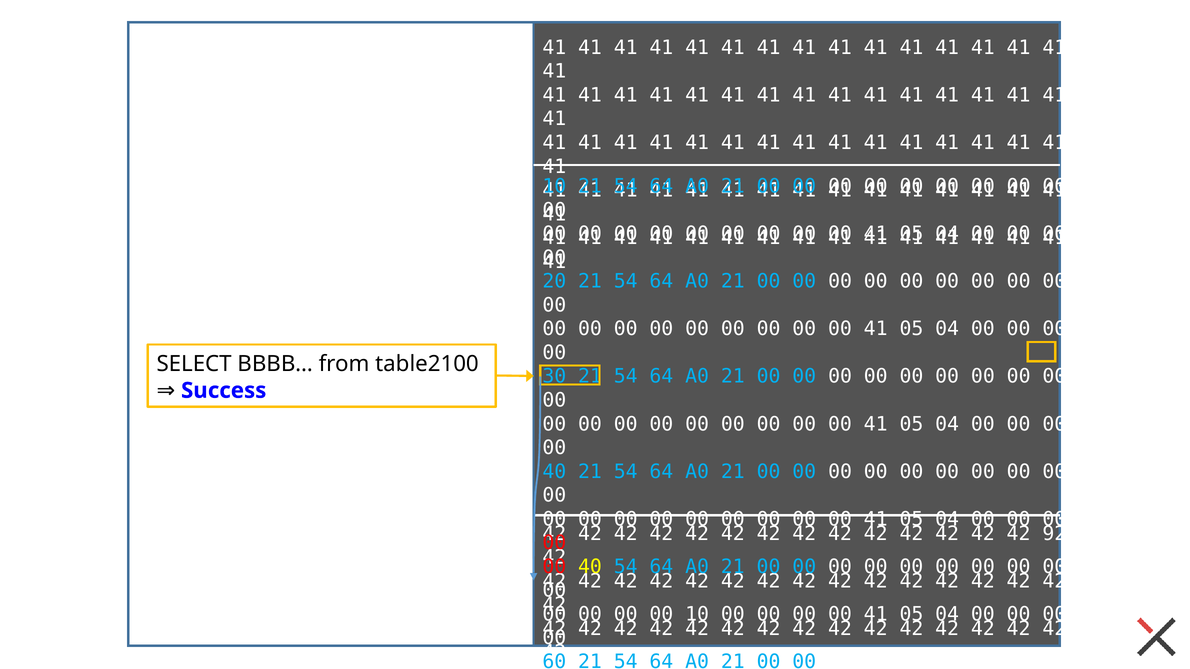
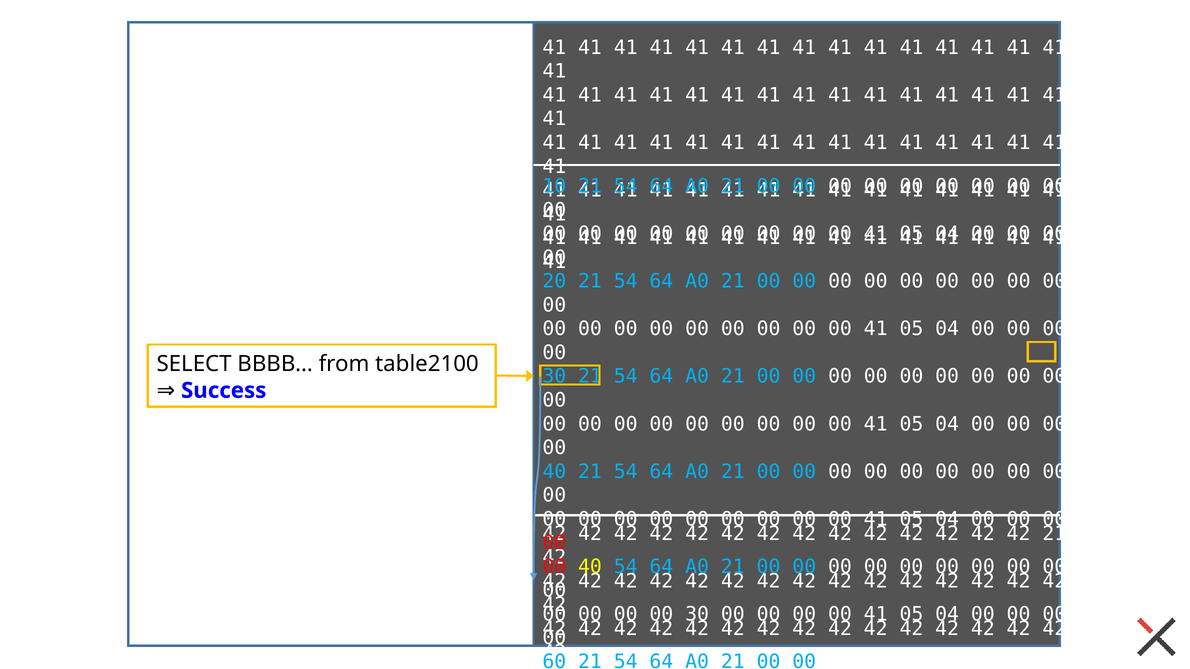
42 92: 92 -> 21 (1054, 534)
10: 10 -> 30 (697, 615)
